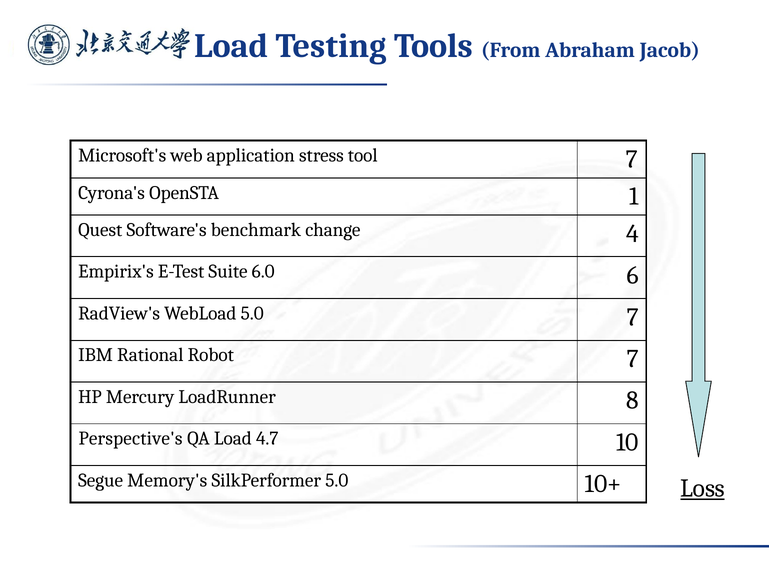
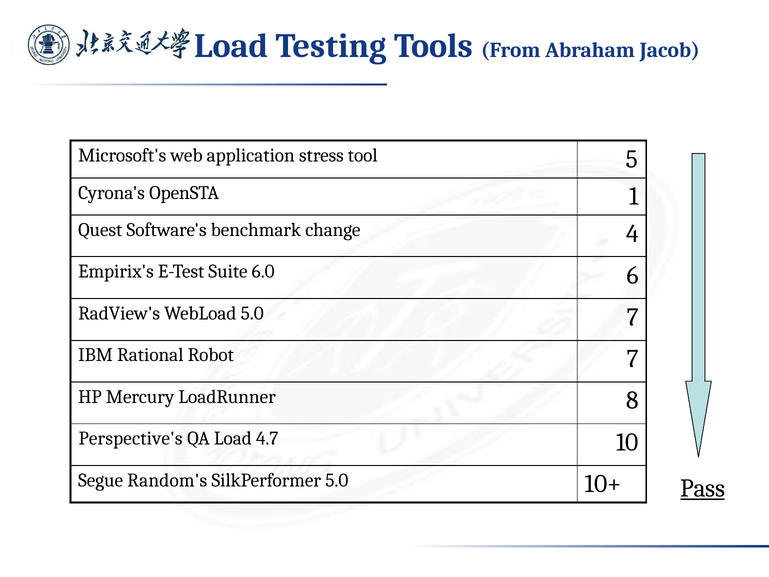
tool 7: 7 -> 5 (632, 159)
Memory's: Memory's -> Random's (167, 480)
Loss: Loss -> Pass (703, 488)
